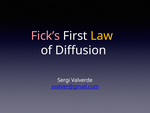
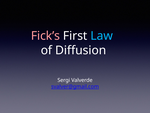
Law colour: yellow -> light blue (102, 36)
